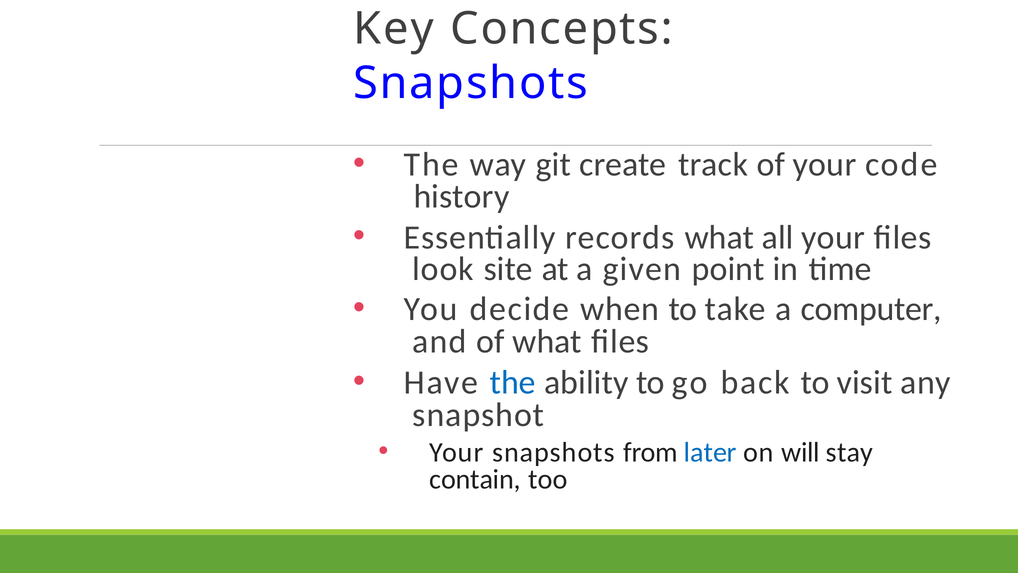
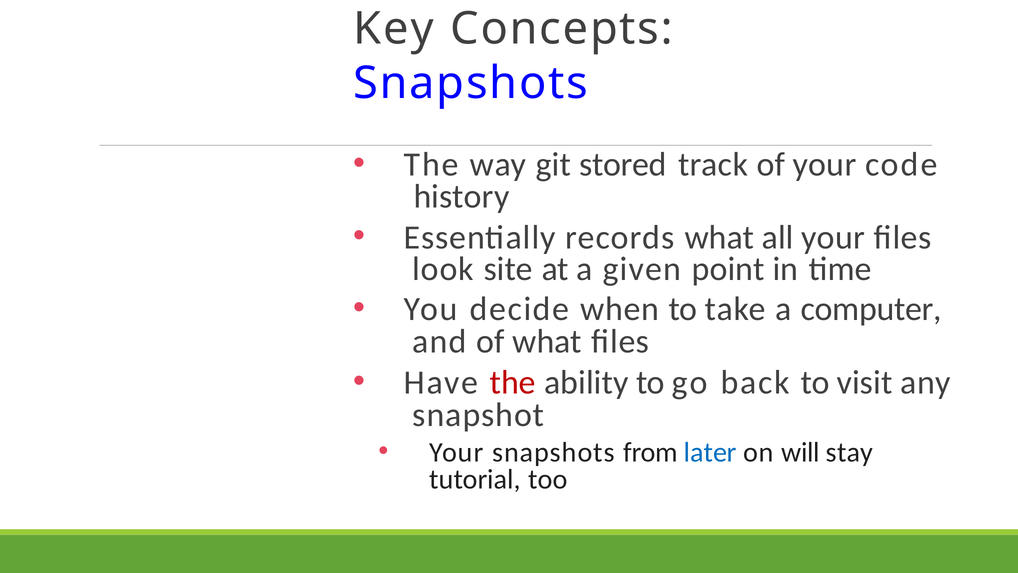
create: create -> stored (623, 165)
the colour: blue -> red (513, 382)
contain: contain -> tutorial (475, 479)
